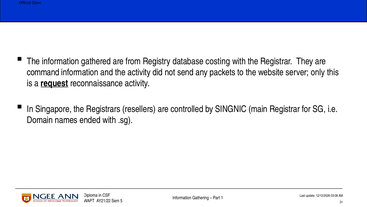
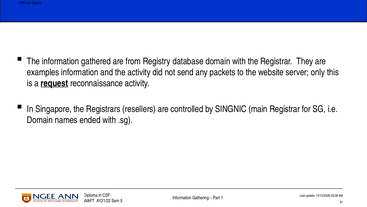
database costing: costing -> domain (218, 61)
command: command -> examples (43, 72)
